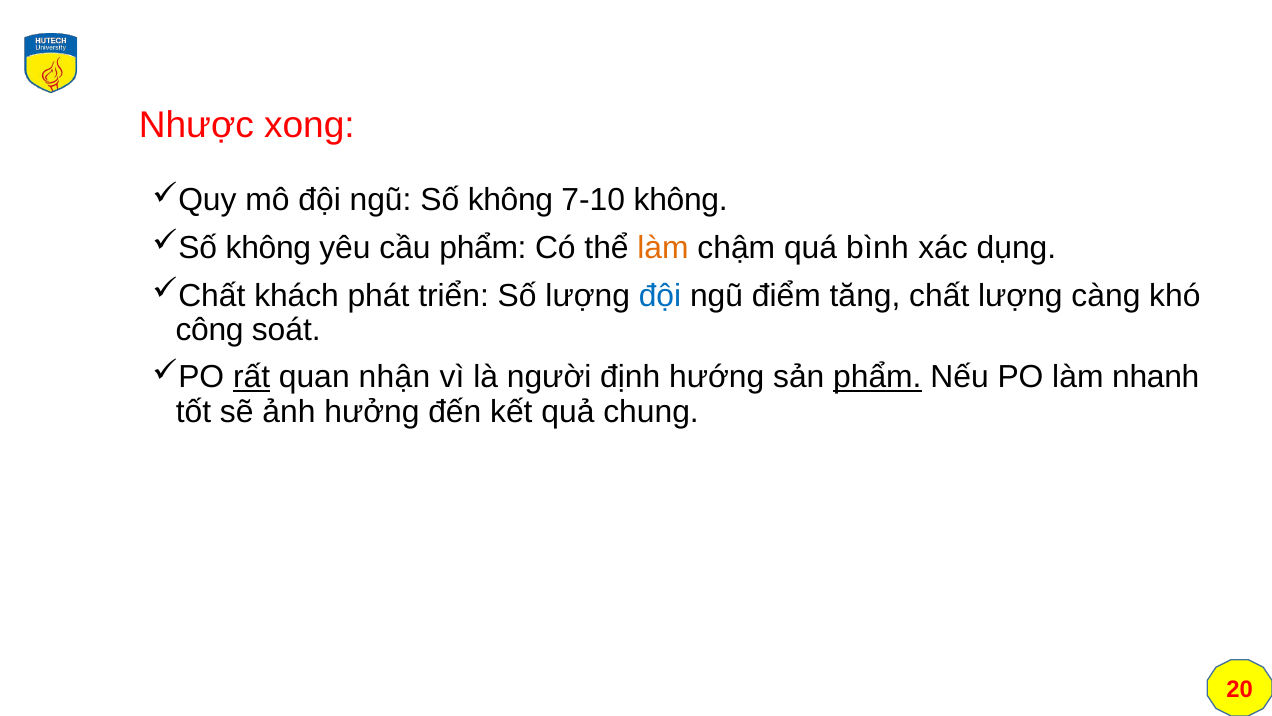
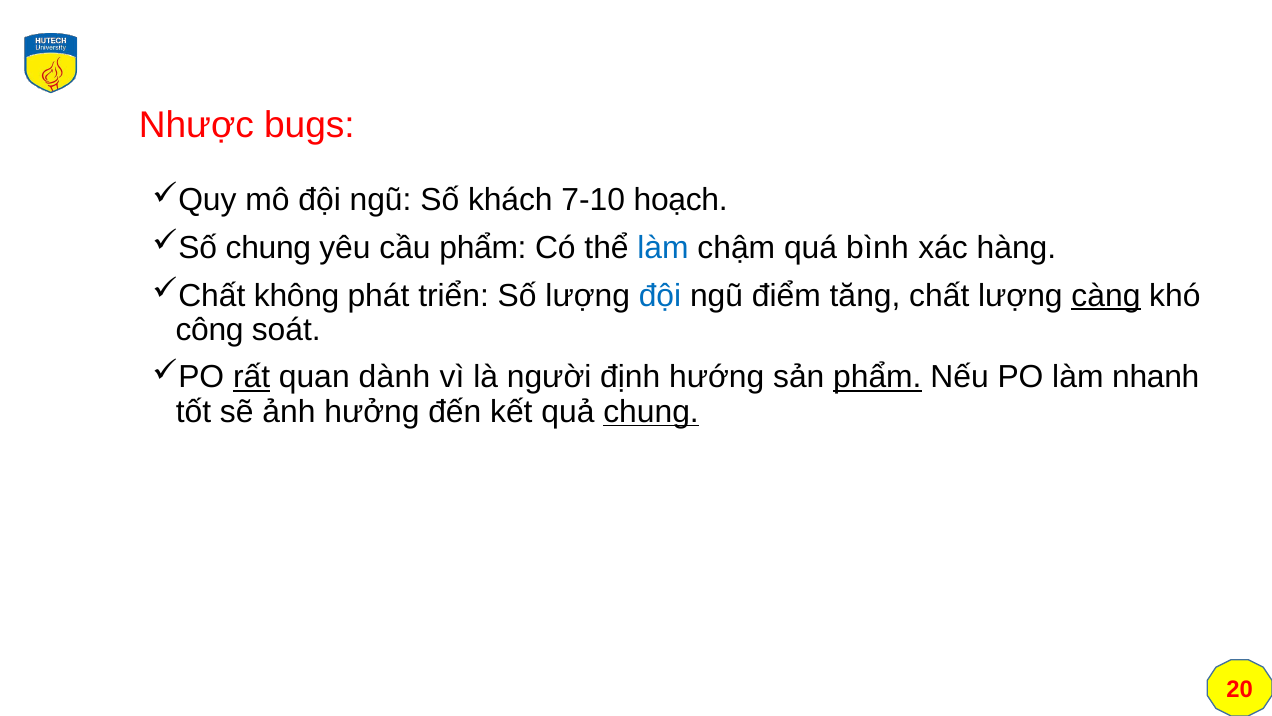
xong: xong -> bugs (309, 126)
Số không: không -> khách (510, 200)
7-10 không: không -> hoạch (681, 200)
không: không -> chung (268, 248)
làm colour: orange -> blue (663, 248)
dụng: dụng -> hàng (1016, 248)
khách: khách -> không (297, 295)
càng underline: none -> present (1106, 295)
nhận: nhận -> dành (394, 377)
chung underline: none -> present (651, 412)
